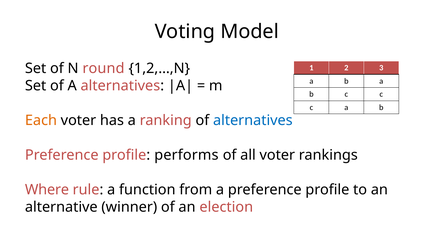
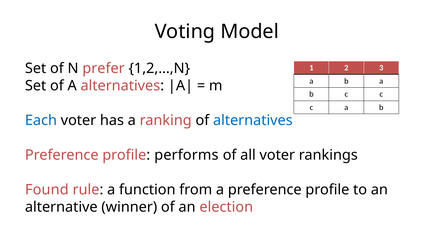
round: round -> prefer (104, 68)
Each colour: orange -> blue (41, 120)
Where: Where -> Found (47, 190)
